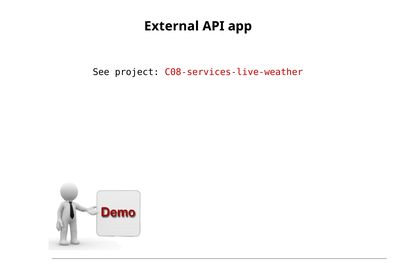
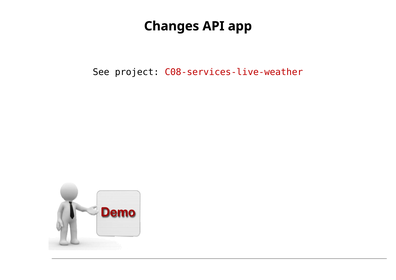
External: External -> Changes (172, 26)
